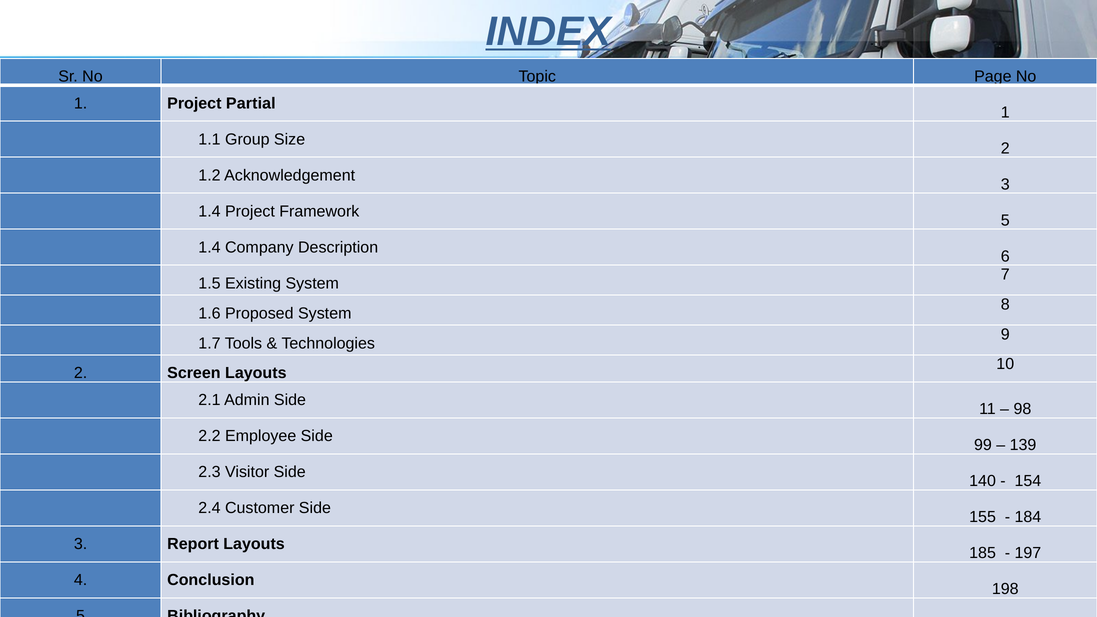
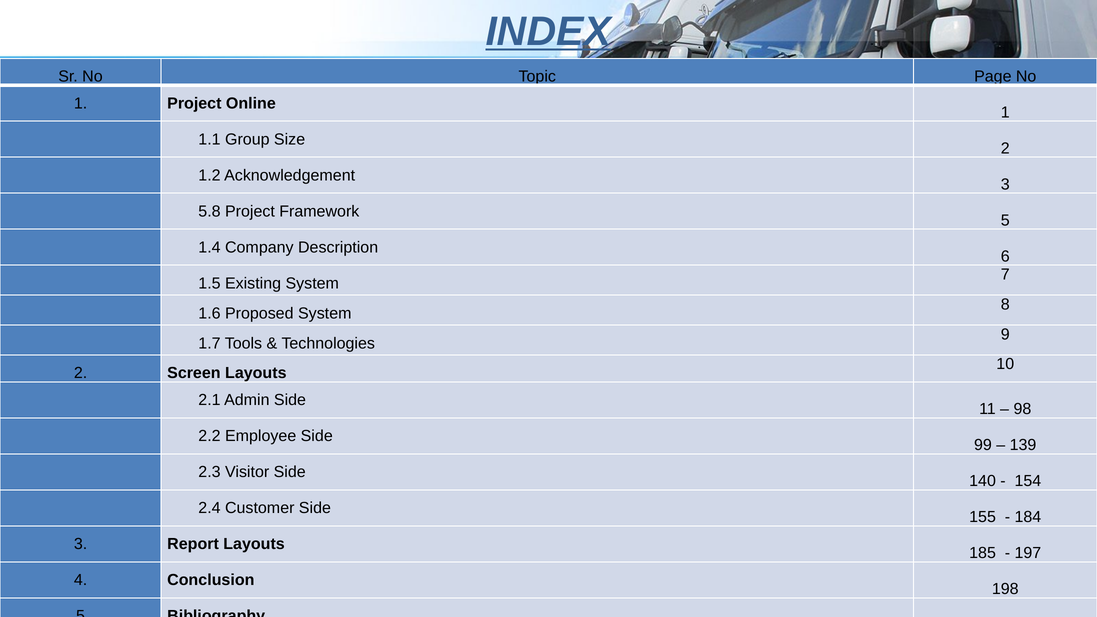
Partial: Partial -> Online (251, 103)
1.4: 1.4 -> 5.8 (209, 211)
